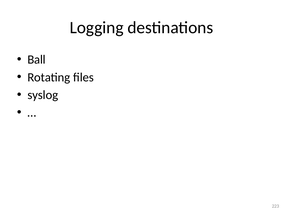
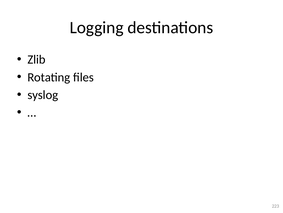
Ball: Ball -> Zlib (37, 59)
